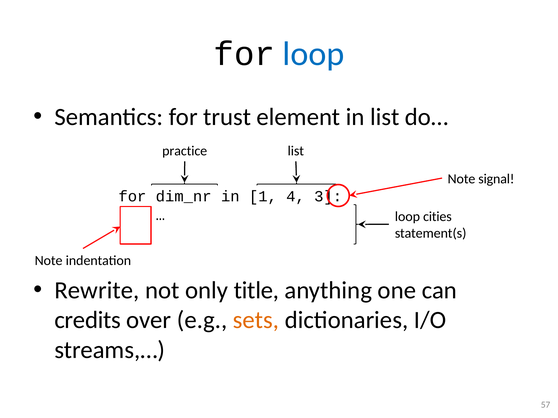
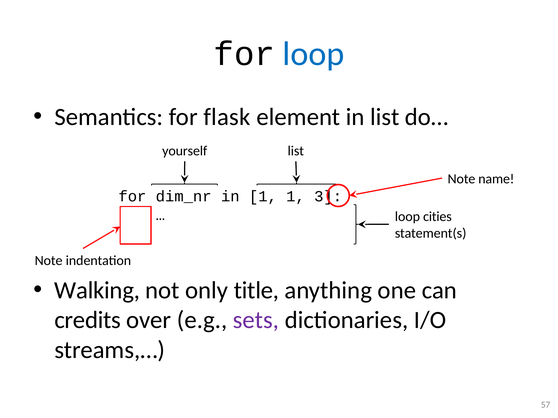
trust: trust -> flask (227, 117)
practice: practice -> yourself (185, 151)
signal: signal -> name (496, 179)
1 4: 4 -> 1 (296, 197)
Rewrite: Rewrite -> Walking (97, 291)
sets colour: orange -> purple (256, 320)
